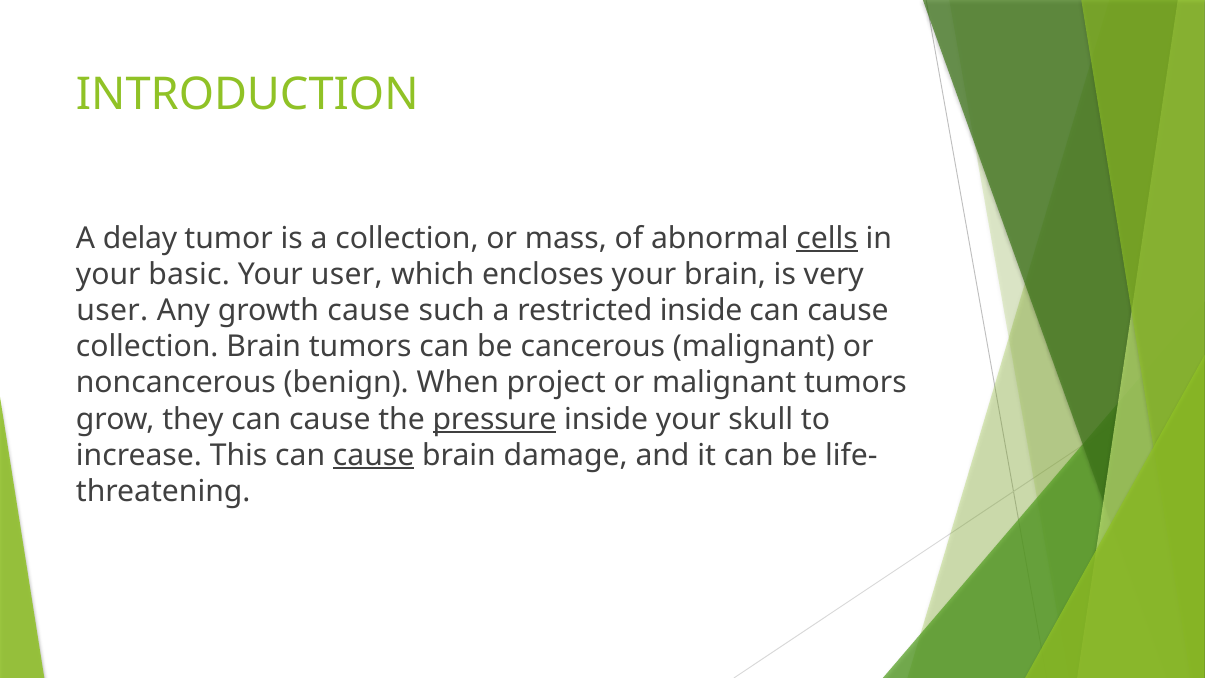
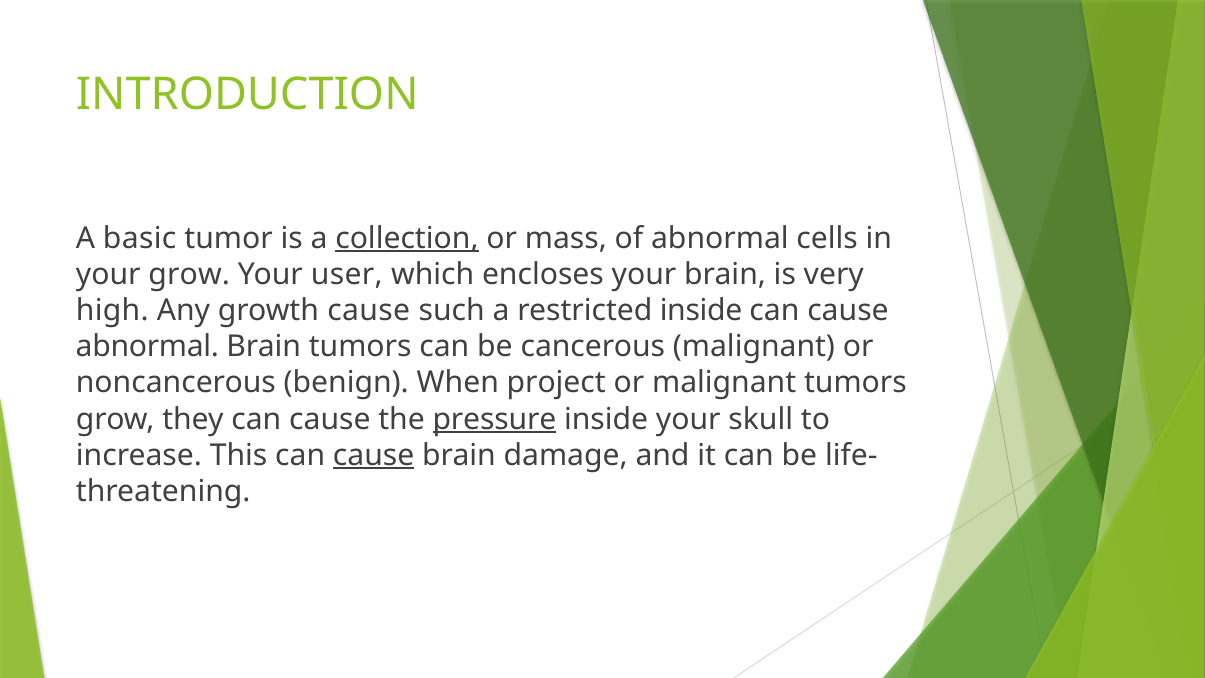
delay: delay -> basic (140, 238)
collection underline: none -> present (407, 238)
cells underline: present -> none (827, 238)
your basic: basic -> grow (189, 274)
user: user -> high (112, 311)
collection: collection -> abnormal (147, 347)
